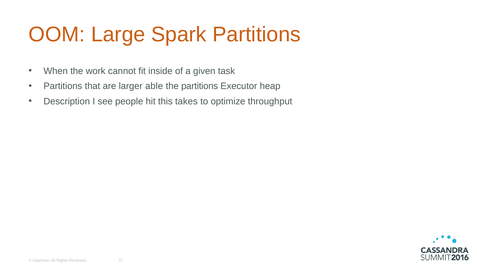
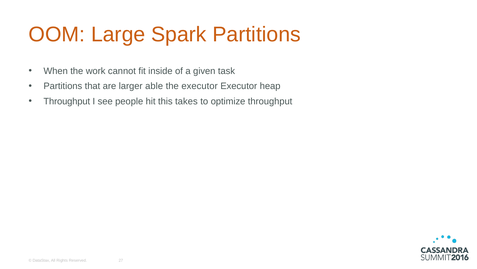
the partitions: partitions -> executor (200, 86)
Description: Description -> Throughput (67, 101)
